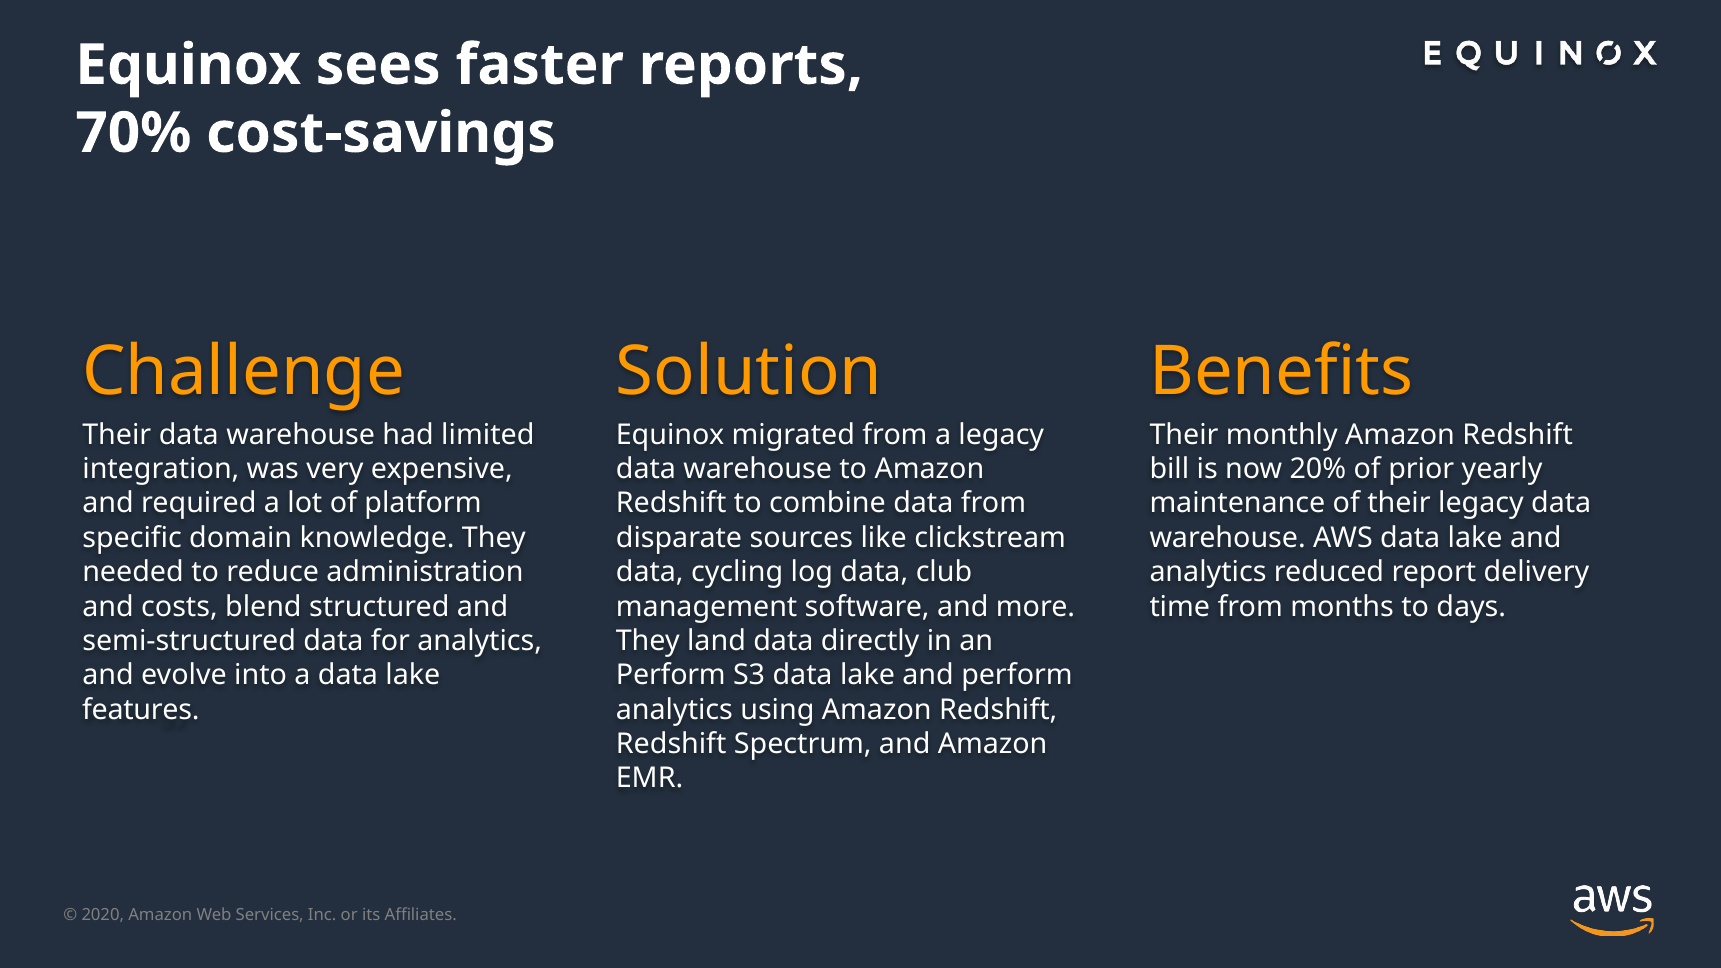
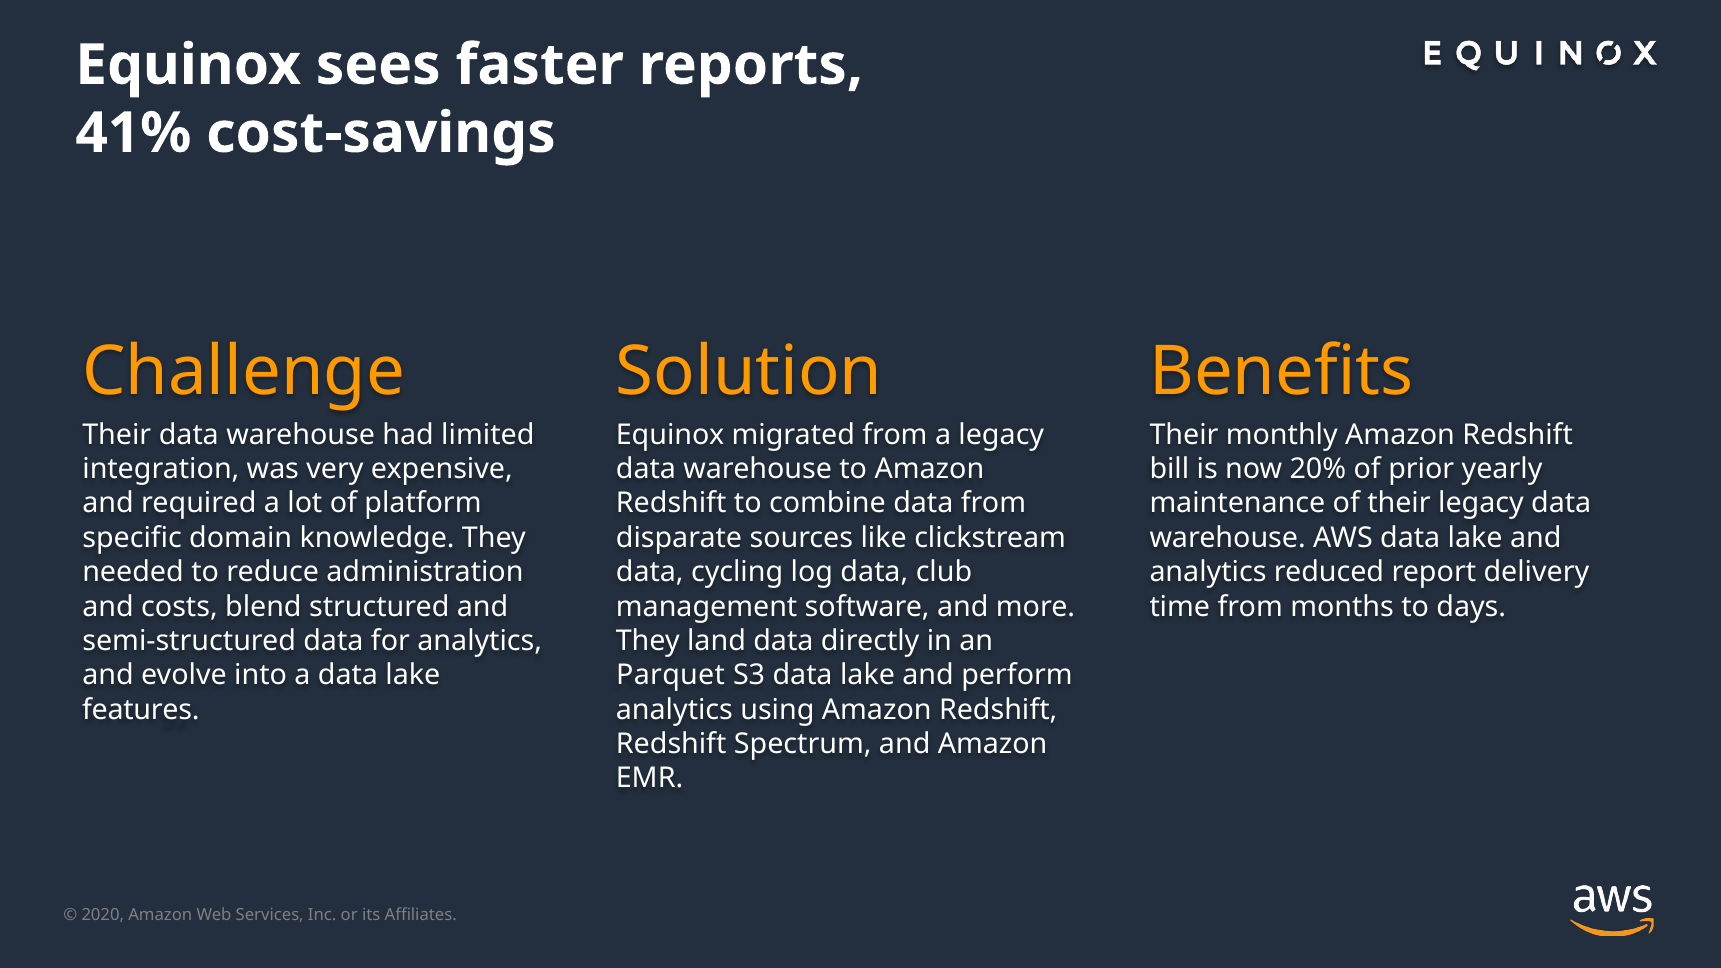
70%: 70% -> 41% (133, 133)
Perform: Perform -> Parquet (671, 675)
